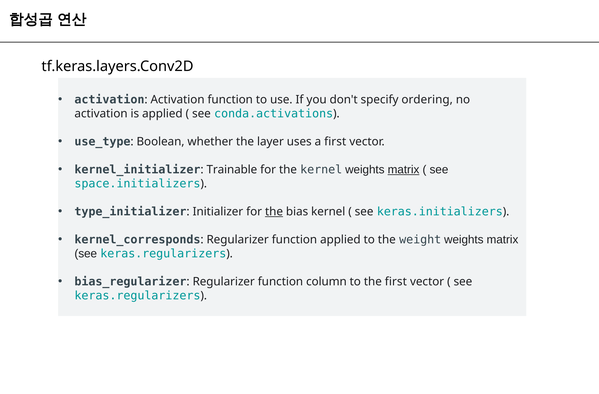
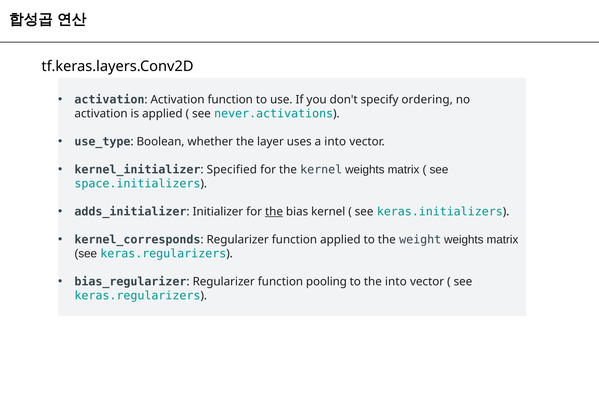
conda.activations: conda.activations -> never.activations (274, 114)
a first: first -> into (335, 142)
Trainable: Trainable -> Specified (232, 170)
matrix underline: present -> none (404, 170)
type_initializer: type_initializer -> adds_initializer (130, 211)
column: column -> pooling (326, 281)
the first: first -> into (396, 281)
